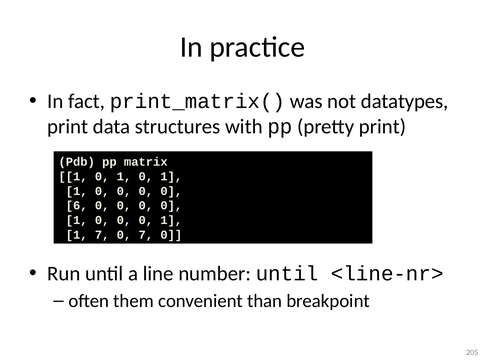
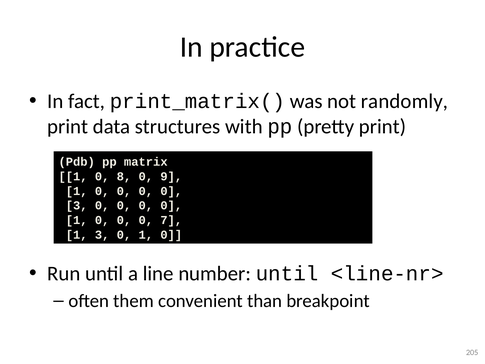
datatypes: datatypes -> randomly (405, 101)
1: 1 -> 8 (124, 176)
1: 1 -> 9 (171, 176)
6: 6 -> 3 (77, 205)
1: 1 -> 7 (171, 220)
1 7: 7 -> 3 (102, 235)
7: 7 -> 1 (146, 235)
